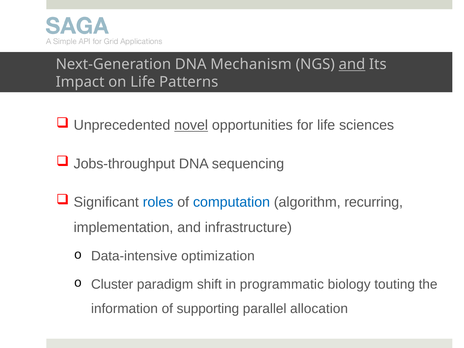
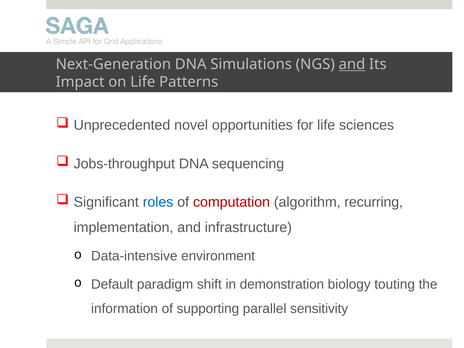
Mechanism: Mechanism -> Simulations (251, 64)
novel underline: present -> none (191, 125)
computation colour: blue -> red (232, 202)
optimization: optimization -> environment (218, 256)
Cluster: Cluster -> Default (112, 284)
programmatic: programmatic -> demonstration (282, 284)
allocation: allocation -> sensitivity (319, 309)
